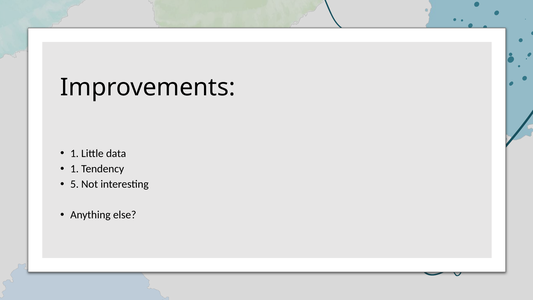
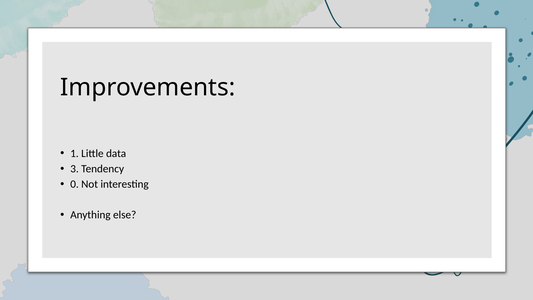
1: 1 -> 3 (75, 169)
5: 5 -> 0 (75, 184)
